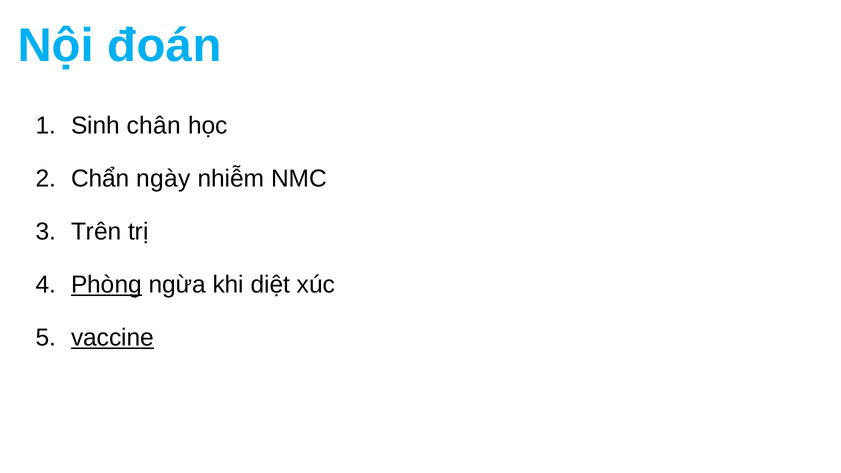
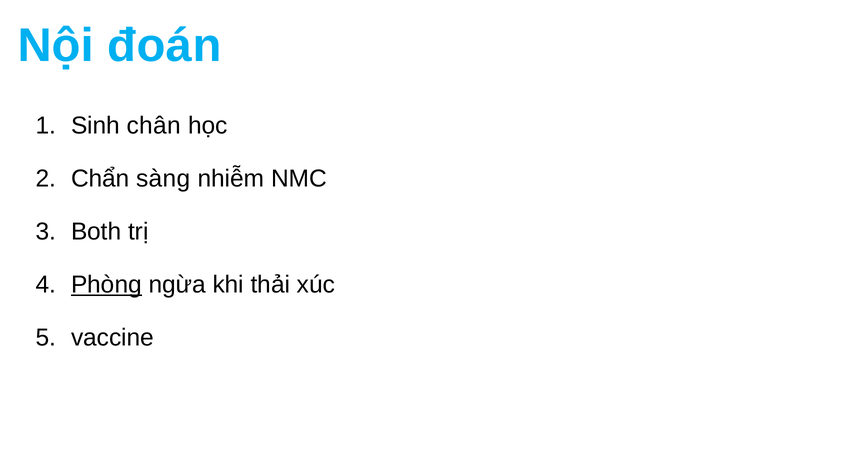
ngày: ngày -> sàng (163, 179)
Trên: Trên -> Both (96, 232)
diệt: diệt -> thải (270, 285)
vaccine underline: present -> none (113, 338)
